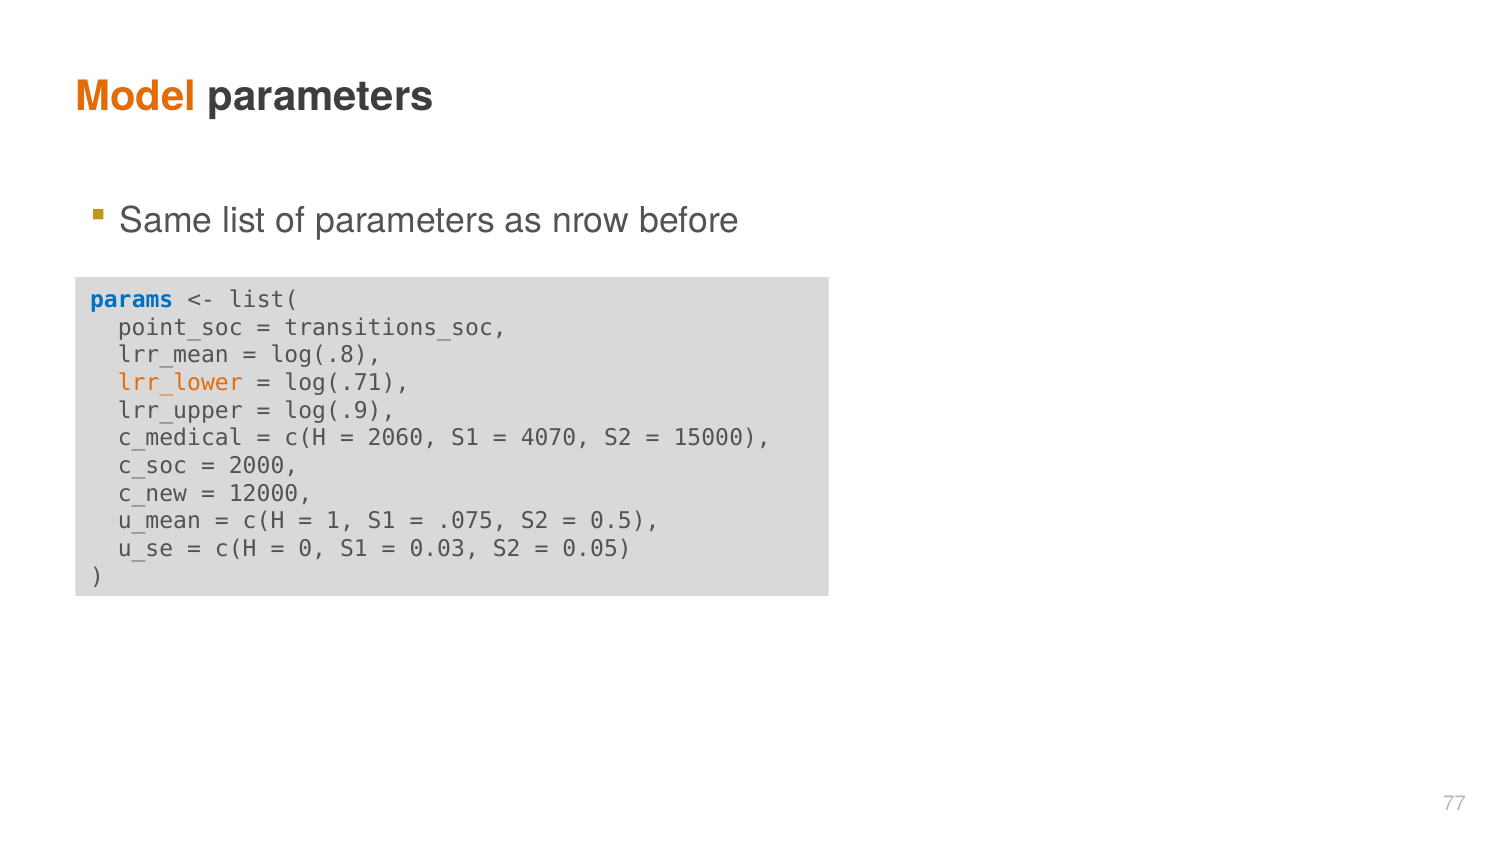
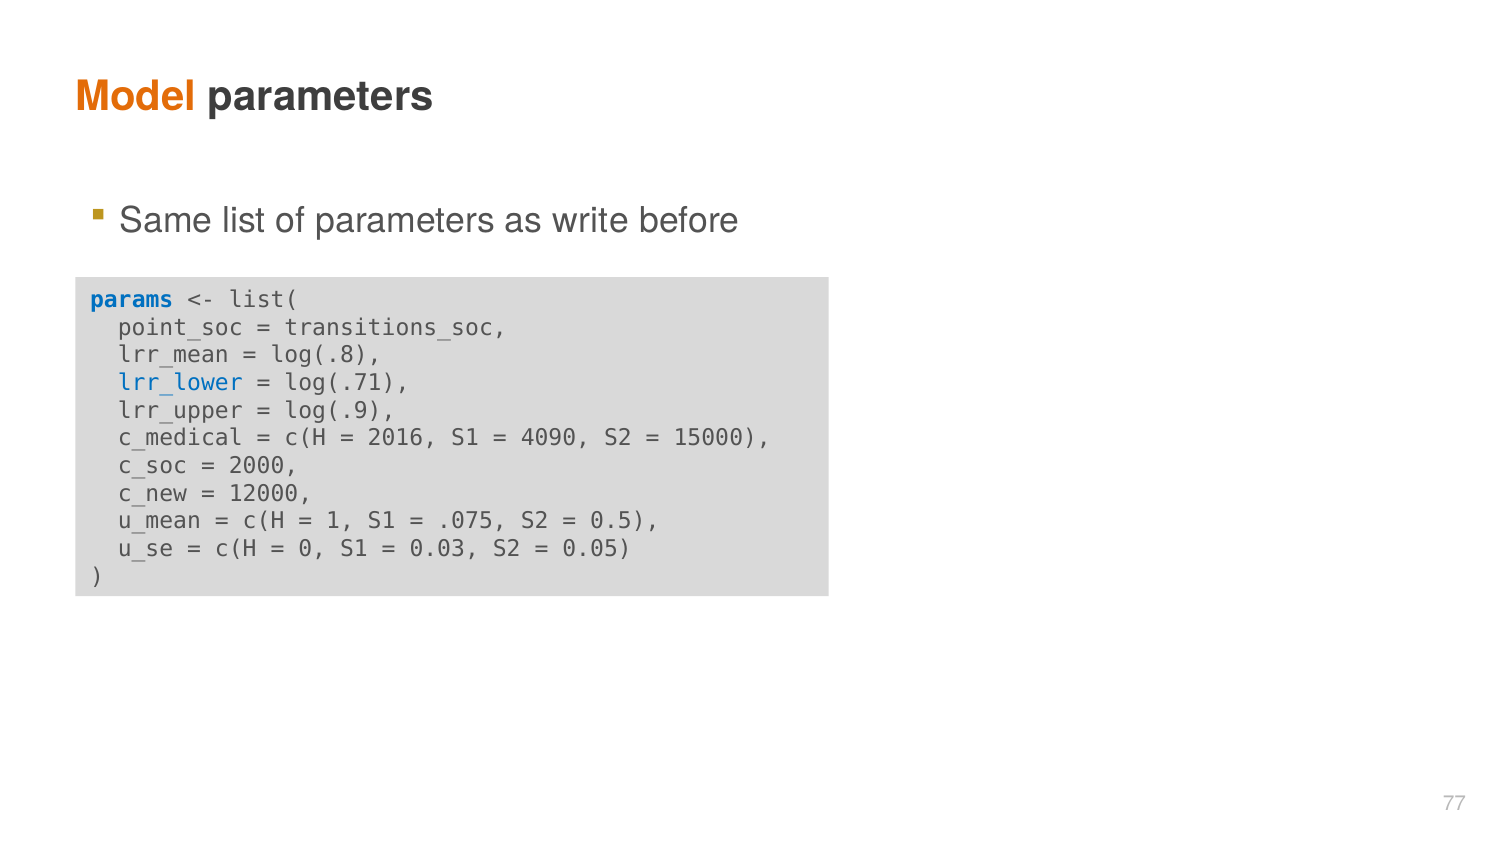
nrow: nrow -> write (591, 221)
lrr_lower colour: orange -> blue (180, 383)
2060: 2060 -> 2016 (402, 438)
4070: 4070 -> 4090 (555, 438)
